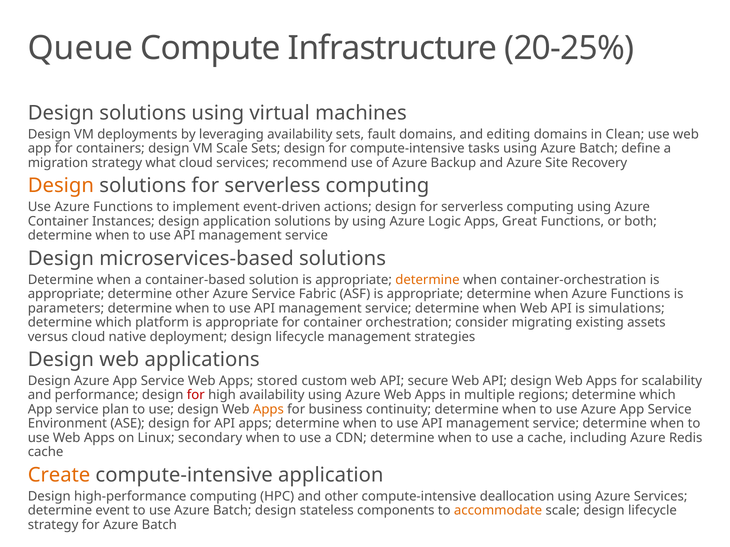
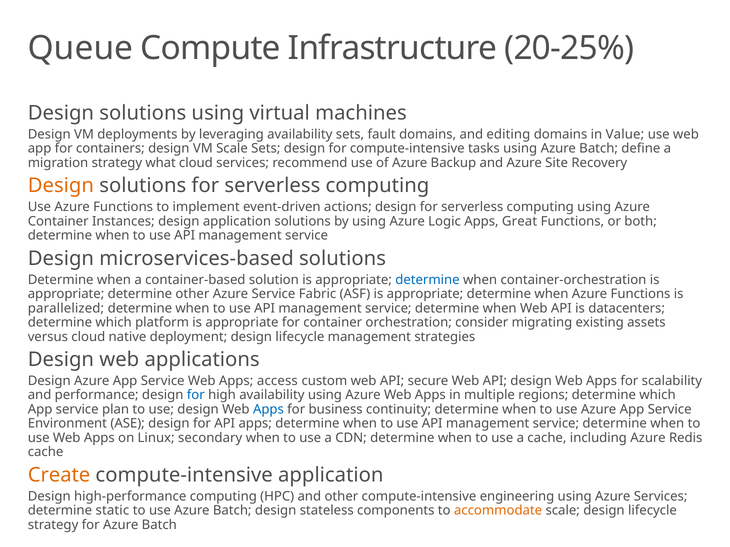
Clean: Clean -> Value (625, 134)
determine colour: orange -> blue (428, 280)
parameters: parameters -> parallelized (66, 308)
simulations: simulations -> datacenters (627, 308)
stored: stored -> access (277, 381)
for colour: red -> blue (196, 396)
Apps colour: orange -> blue (268, 410)
deallocation: deallocation -> engineering (517, 497)
event: event -> static (112, 511)
